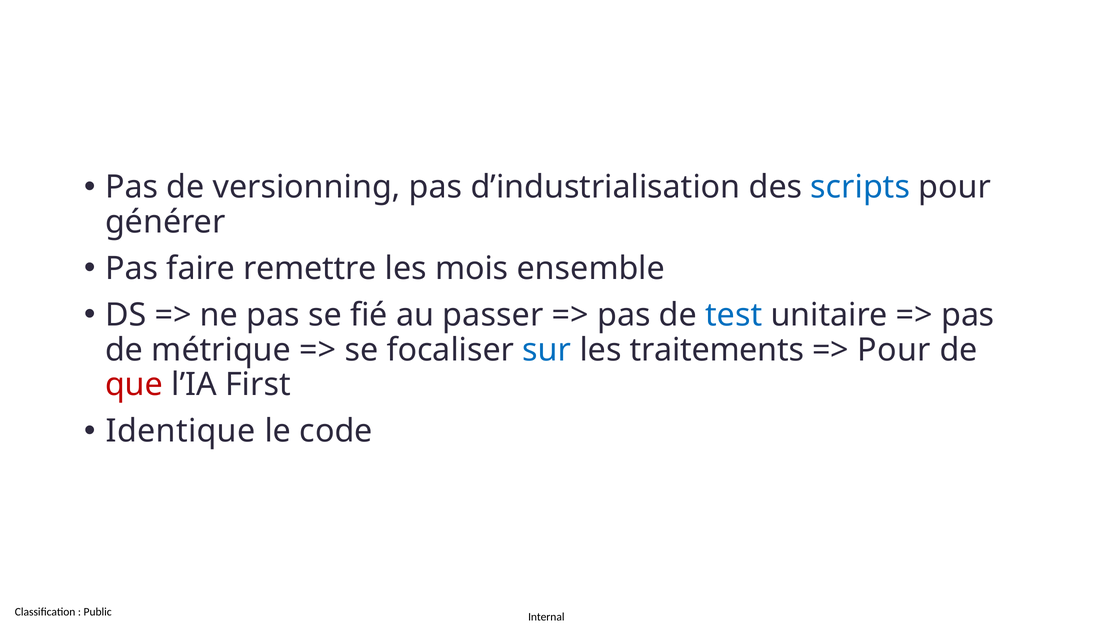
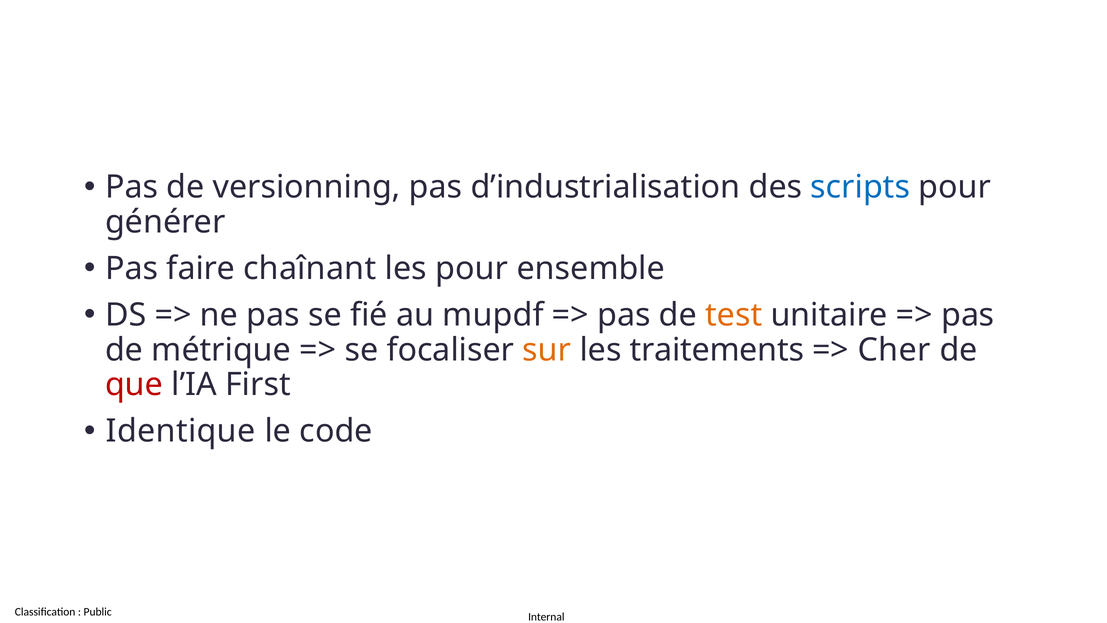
remettre: remettre -> chaînant (310, 268)
les mois: mois -> pour (472, 268)
passer: passer -> mupdf (493, 315)
test colour: blue -> orange (734, 315)
sur colour: blue -> orange (547, 350)
Pour: Pour -> Cher (894, 350)
